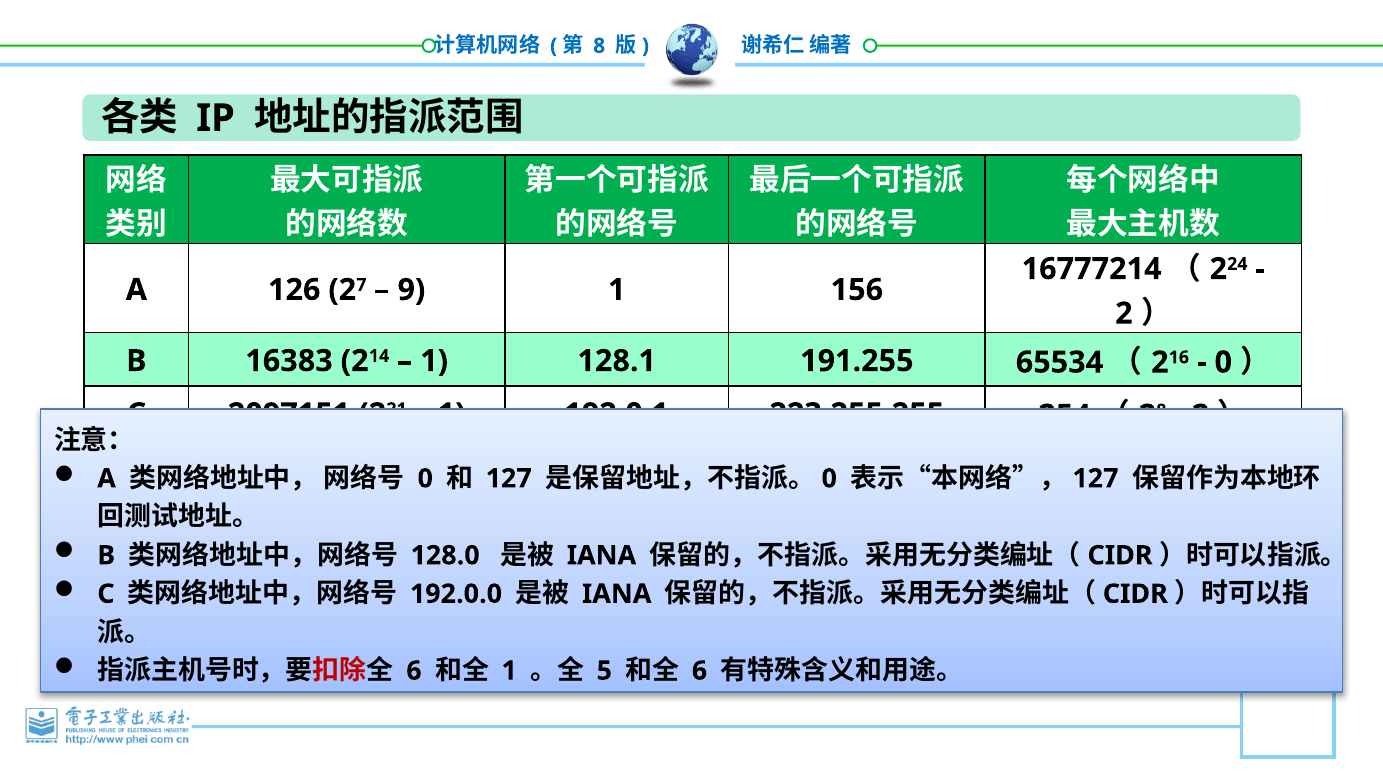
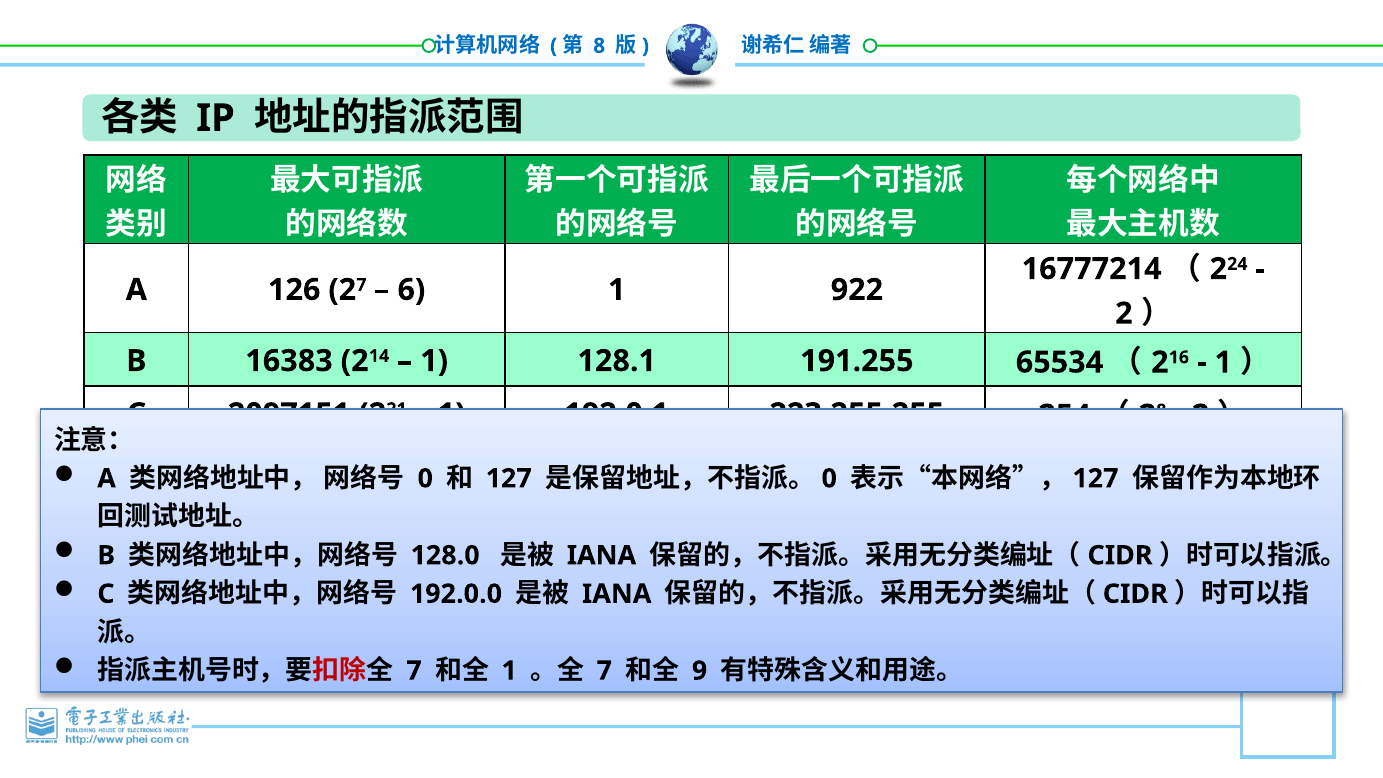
9: 9 -> 6 (411, 290)
156: 156 -> 922 (857, 290)
0: 0 -> 1 (1223, 362)
6: 6 -> 7 (414, 671)
5: 5 -> 7 (604, 671)
6: 6 -> 9 (700, 671)
